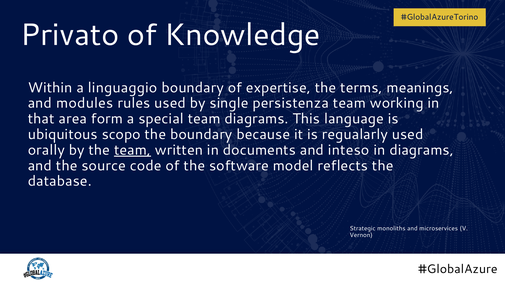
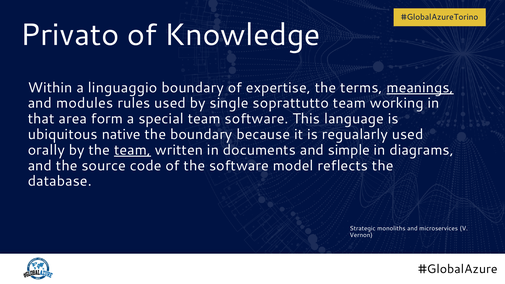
meanings underline: none -> present (420, 88)
persistenza: persistenza -> soprattutto (291, 103)
team diagrams: diagrams -> software (257, 119)
scopo: scopo -> native (121, 134)
inteso: inteso -> simple (349, 150)
